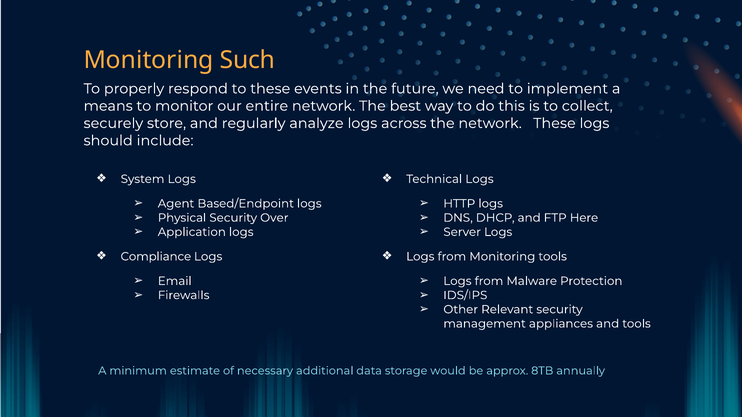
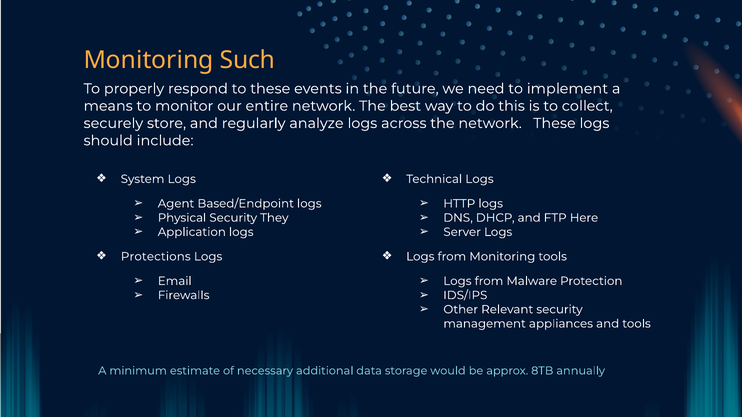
Over: Over -> They (274, 218)
Compliance: Compliance -> Protections (156, 257)
